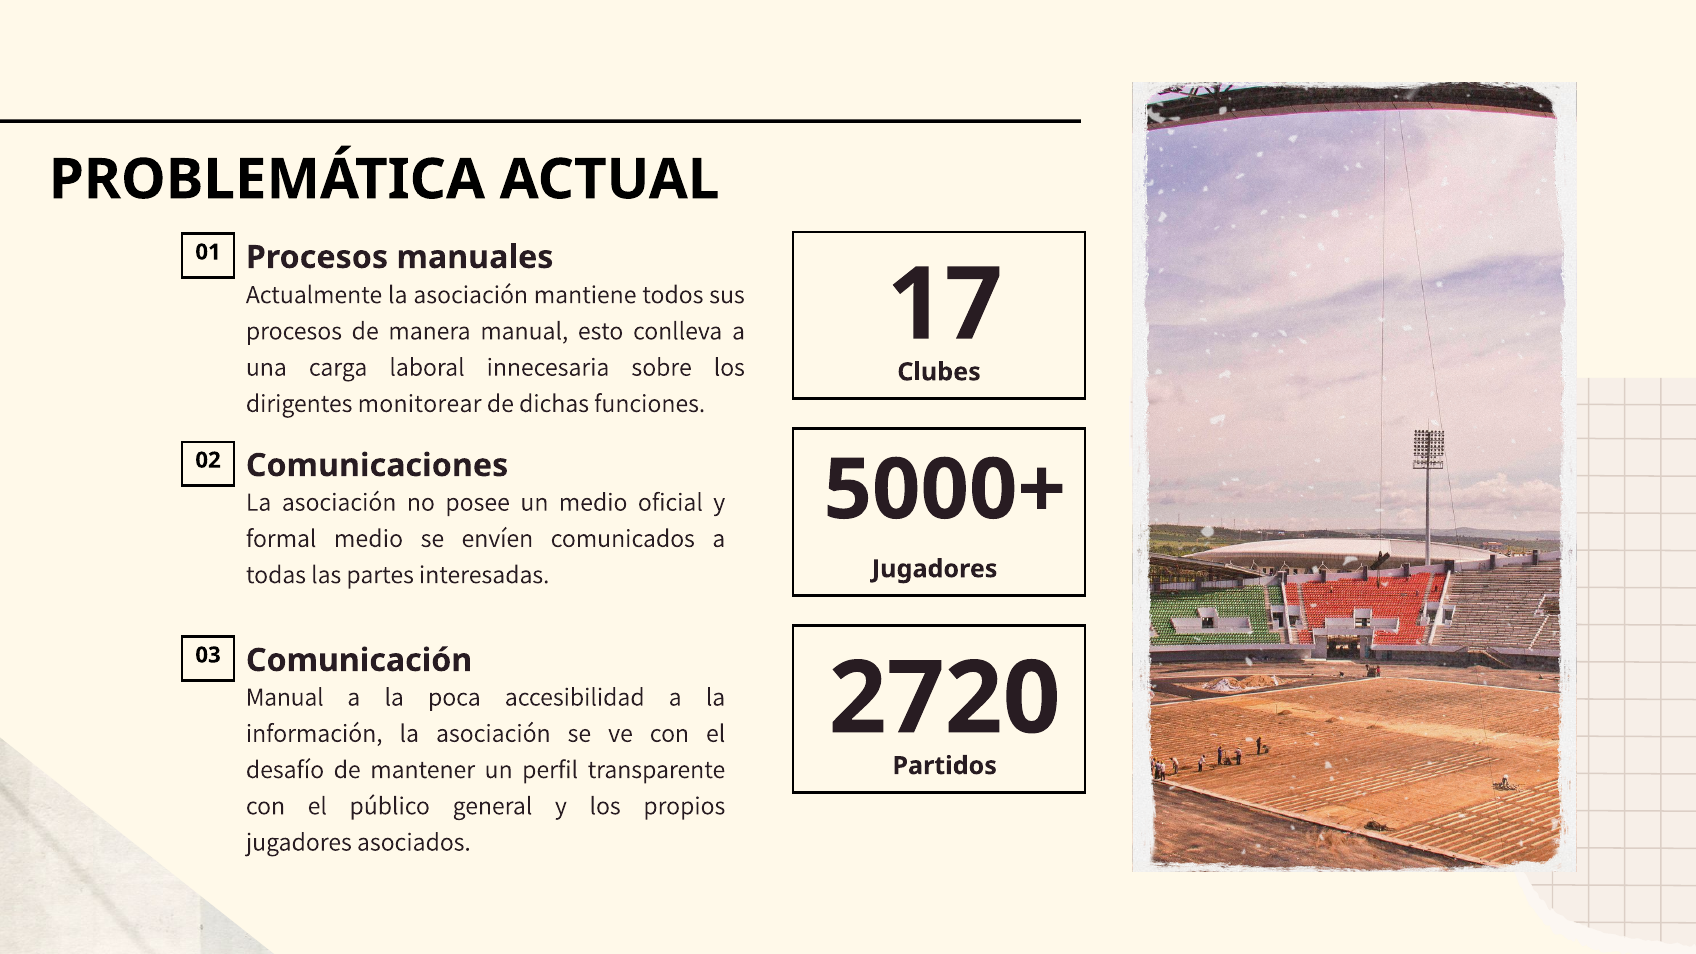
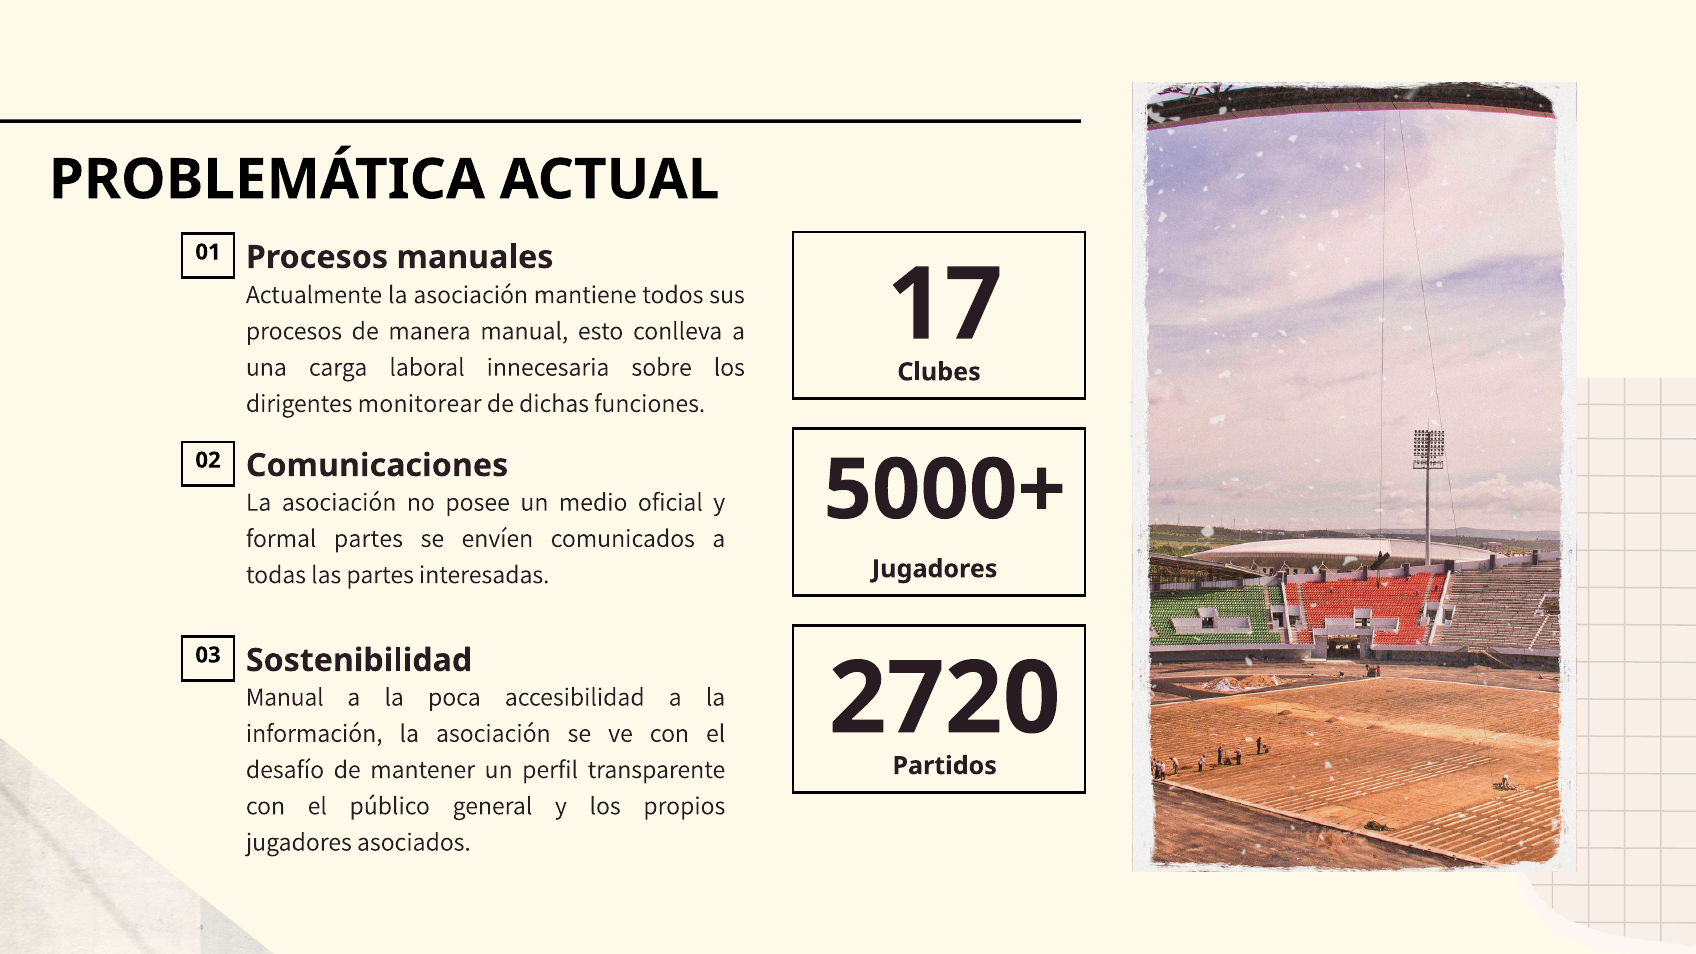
formal medio: medio -> partes (368, 538)
Comunicación: Comunicación -> Sostenibilidad (359, 660)
